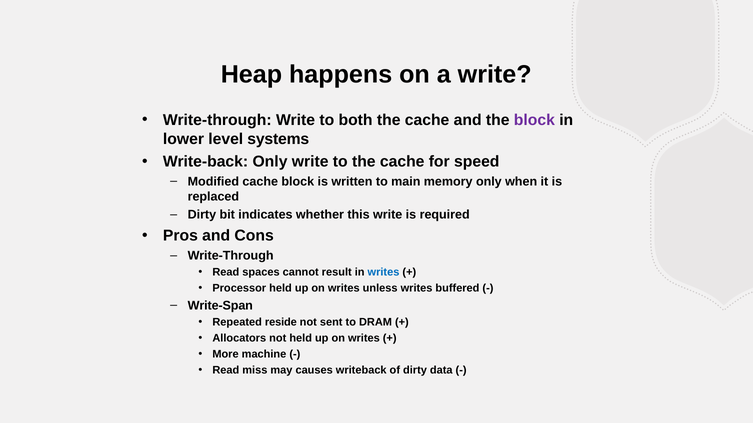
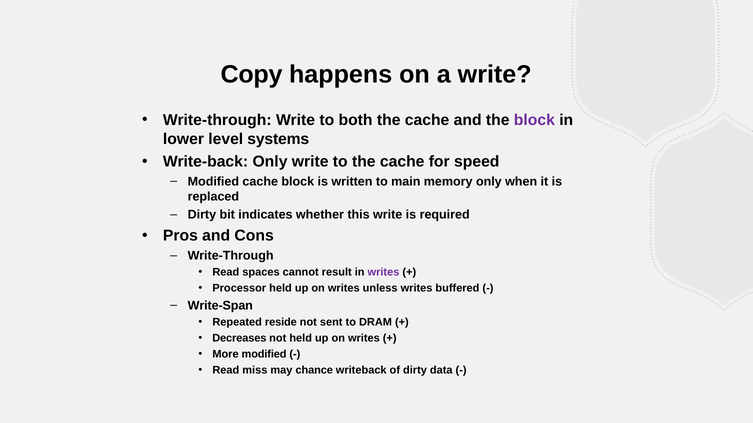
Heap: Heap -> Copy (252, 75)
writes colour: blue -> purple (383, 273)
Allocators: Allocators -> Decreases (239, 339)
More machine: machine -> modified (264, 355)
causes: causes -> chance (314, 370)
